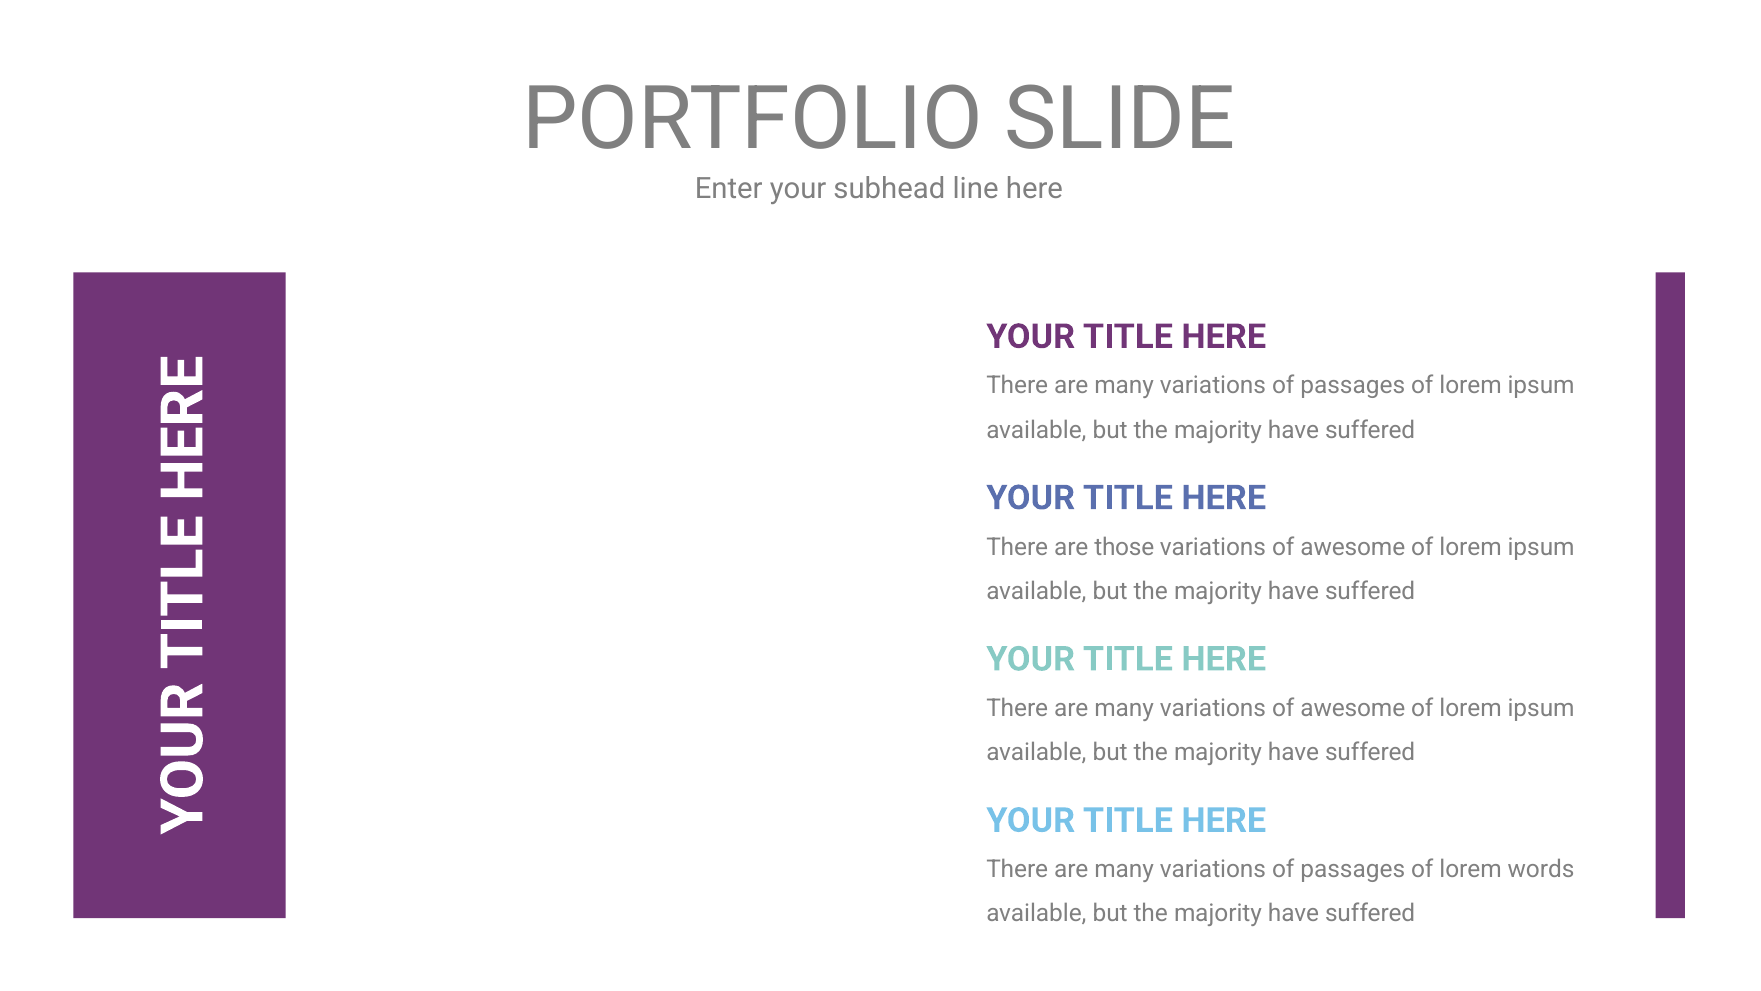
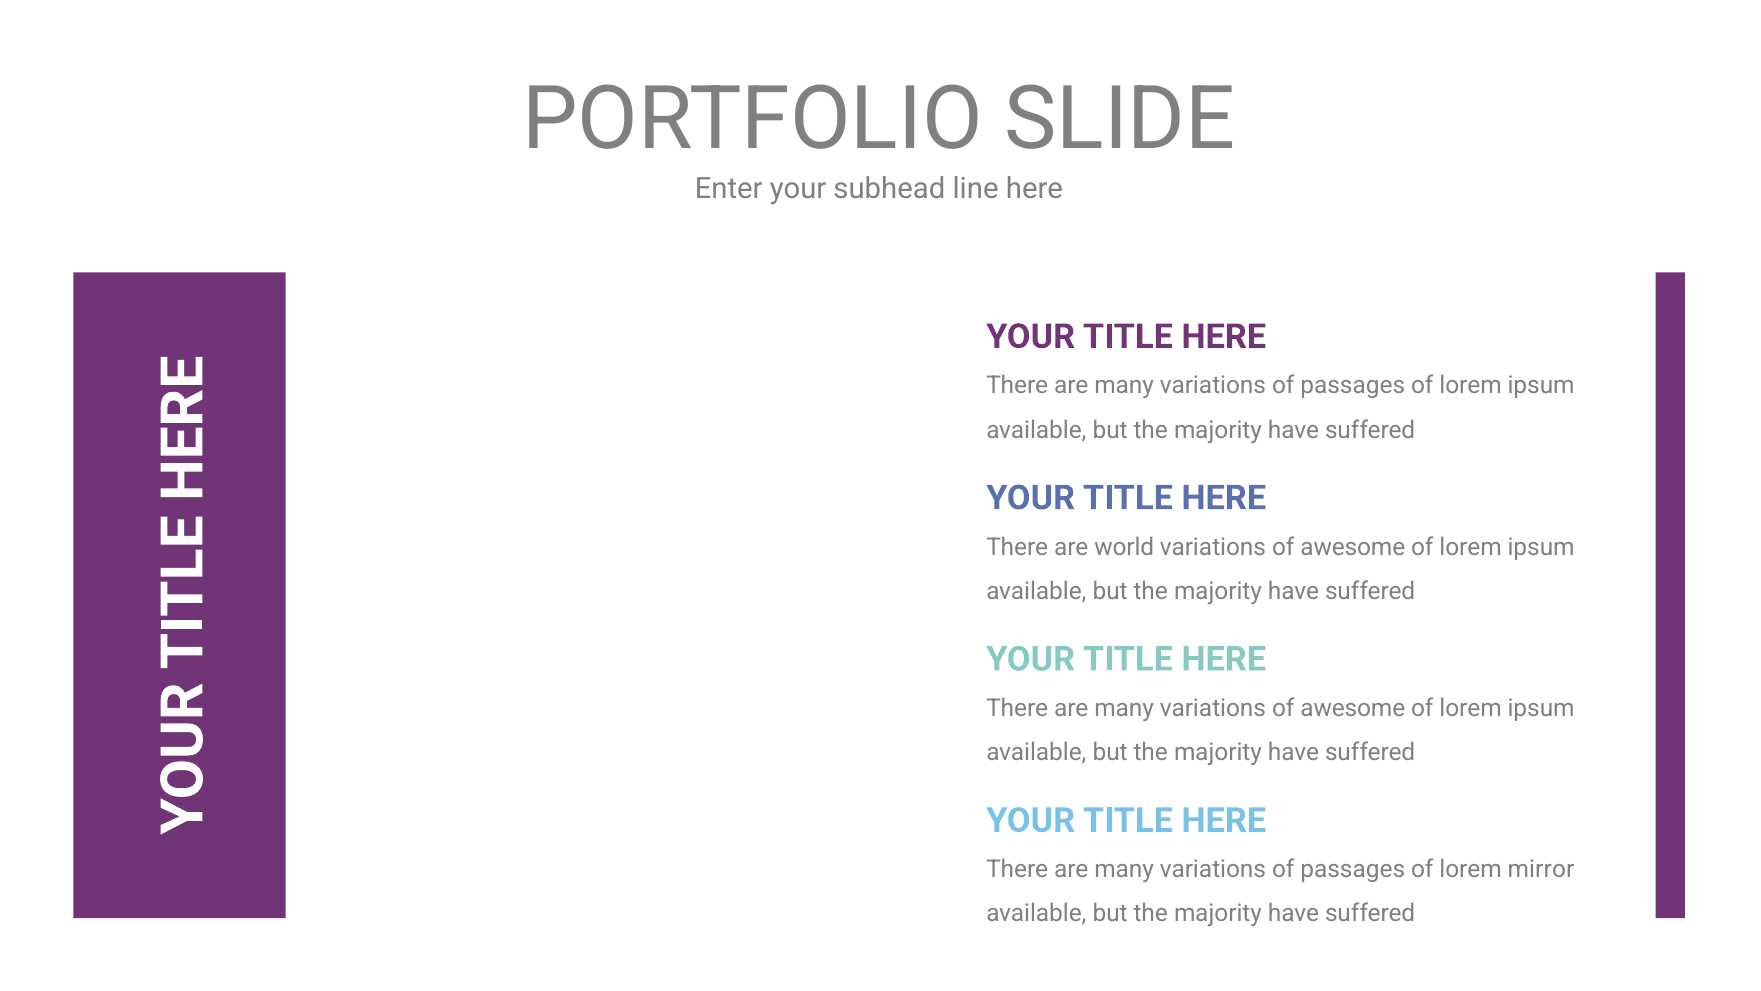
those: those -> world (1124, 547)
words: words -> mirror (1541, 869)
